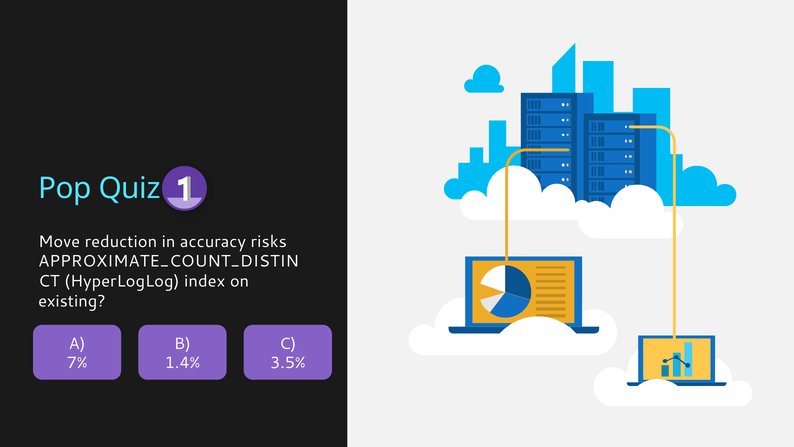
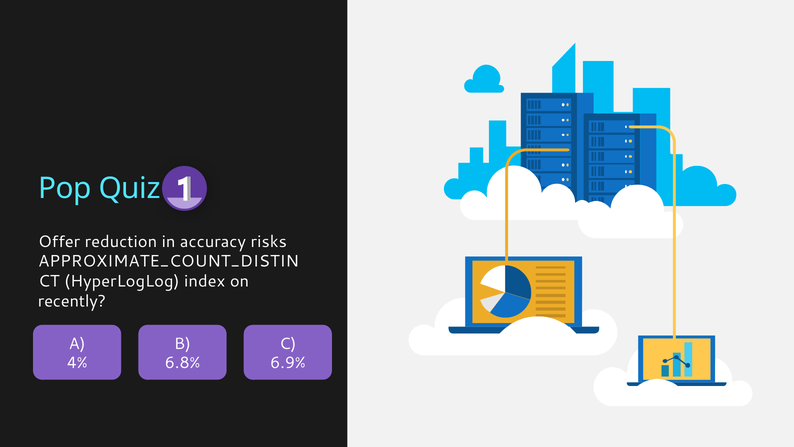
Move: Move -> Offer (59, 241)
existing: existing -> recently (72, 301)
7%: 7% -> 4% (77, 363)
1.4%: 1.4% -> 6.8% (182, 363)
3.5%: 3.5% -> 6.9% (288, 363)
